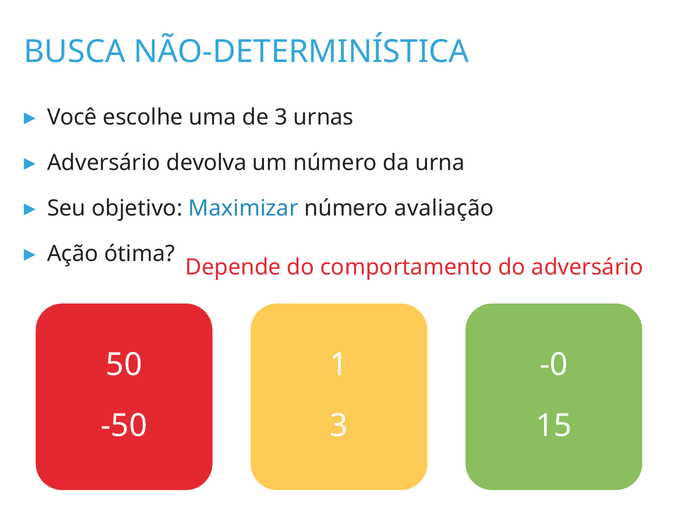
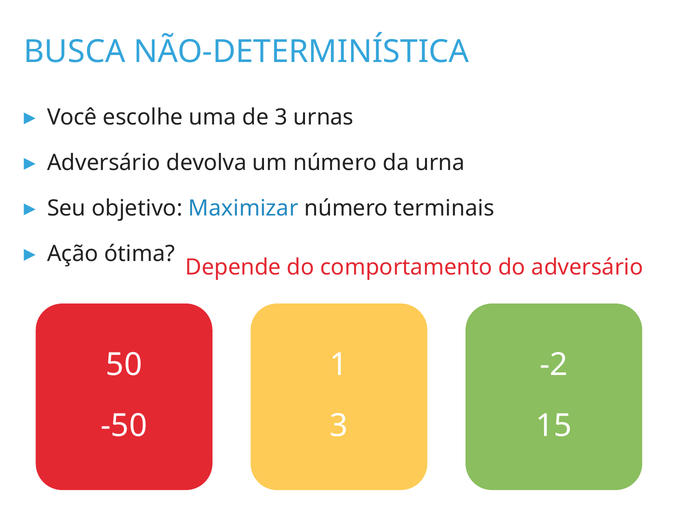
avaliação: avaliação -> terminais (444, 208)
-0: -0 -> -2 (554, 365)
